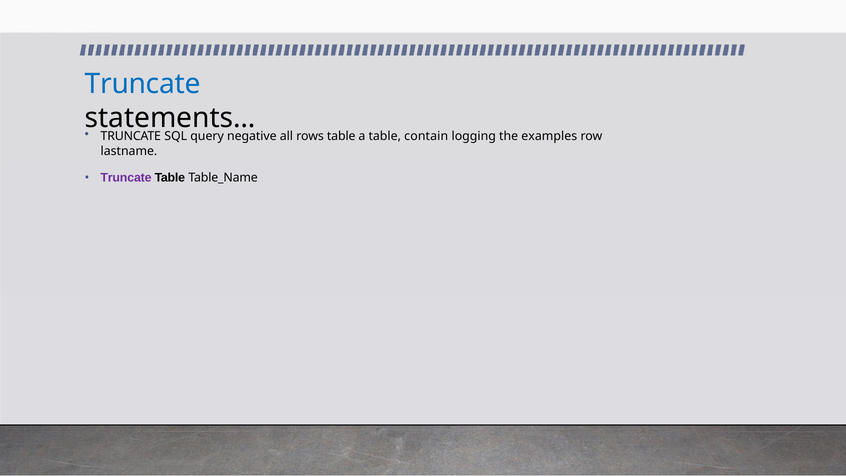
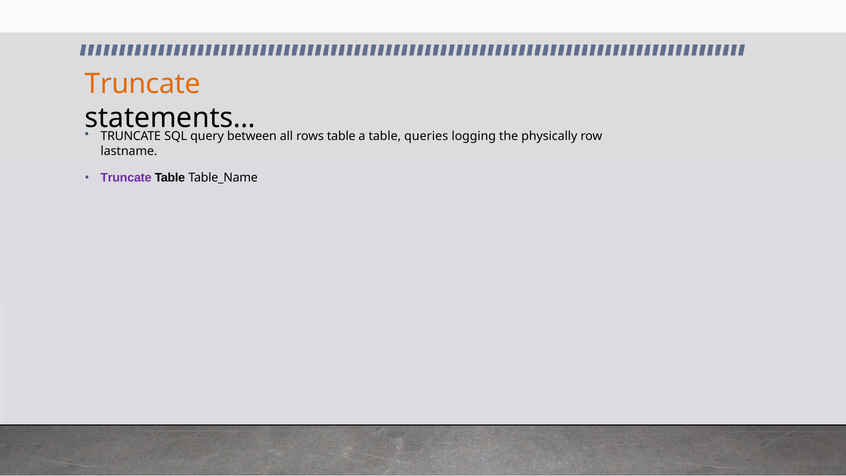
Truncate colour: blue -> orange (143, 84)
negative: negative -> between (252, 136)
contain: contain -> queries (426, 136)
examples: examples -> physically (549, 136)
